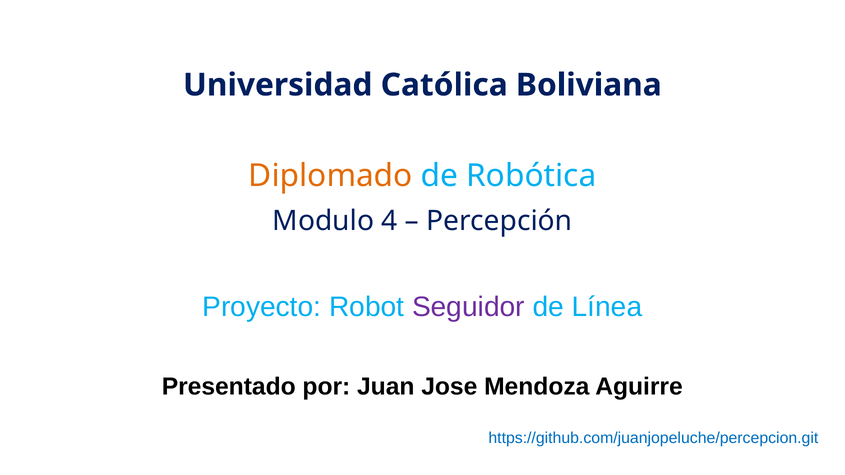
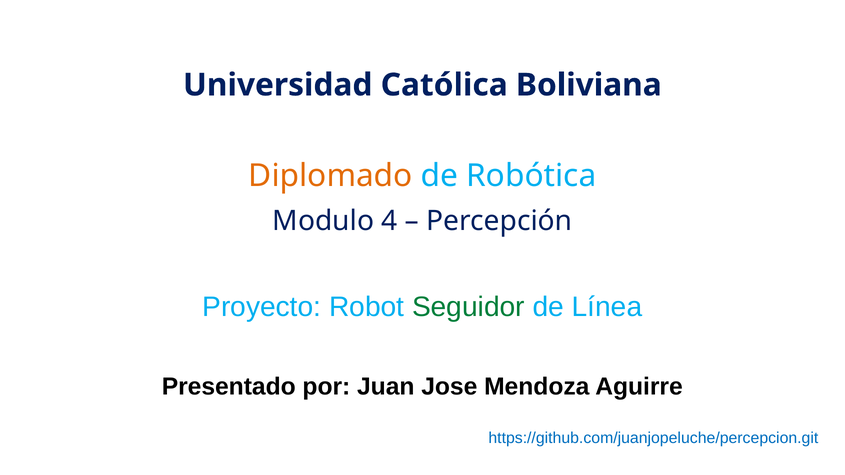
Seguidor colour: purple -> green (468, 307)
